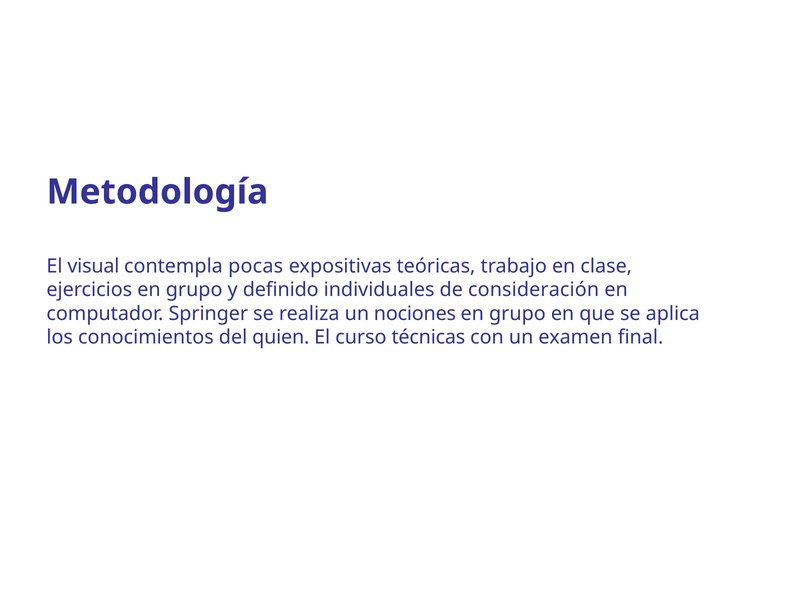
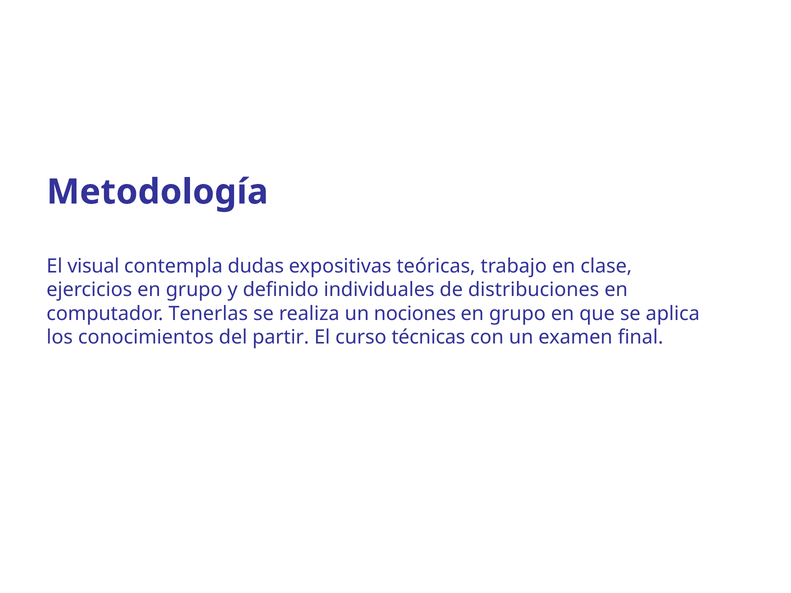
pocas: pocas -> dudas (256, 266)
consideración: consideración -> distribuciones (534, 290)
Springer: Springer -> Tenerlas (208, 314)
quien: quien -> partir (281, 337)
